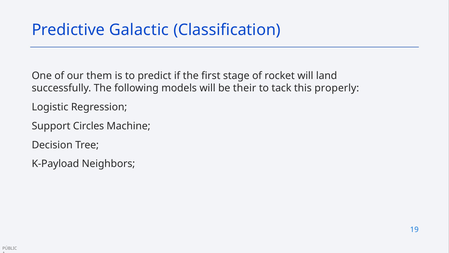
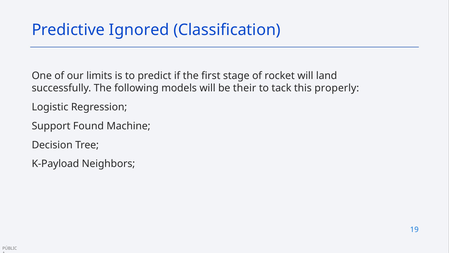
Galactic: Galactic -> Ignored (139, 30)
them: them -> limits (99, 76)
Circles: Circles -> Found (88, 126)
